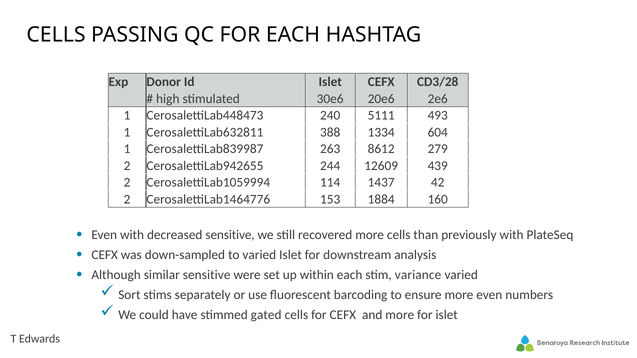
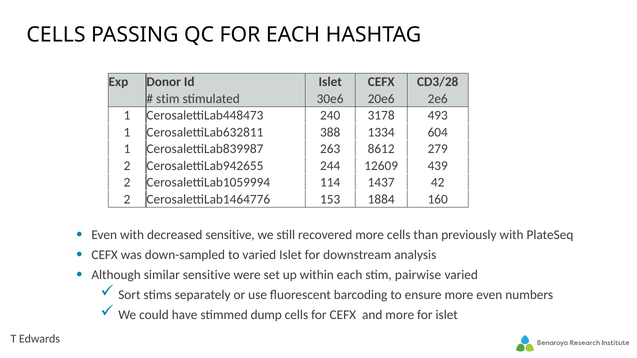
high: high -> stim (168, 99)
5111: 5111 -> 3178 (381, 116)
variance: variance -> pairwise (418, 275)
gated: gated -> dump (266, 315)
